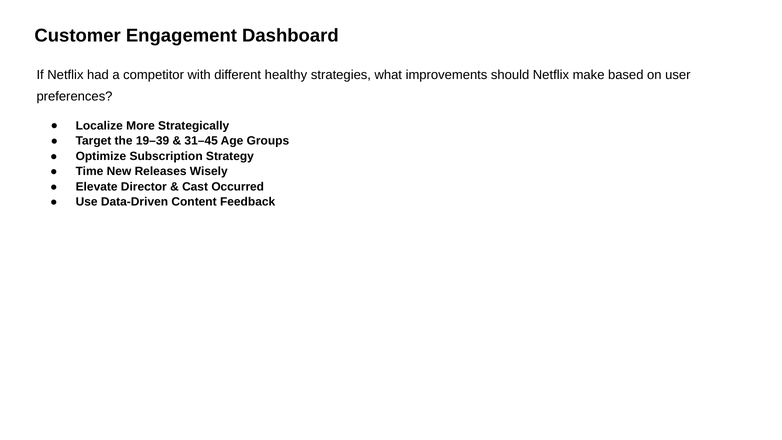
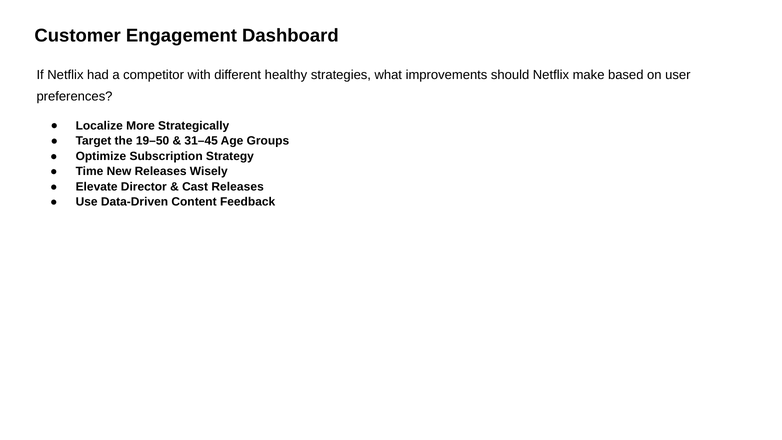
19–39: 19–39 -> 19–50 (153, 141)
Cast Occurred: Occurred -> Releases (238, 187)
